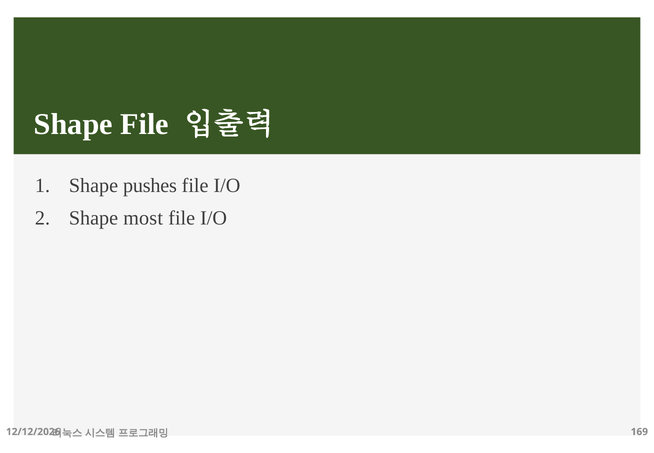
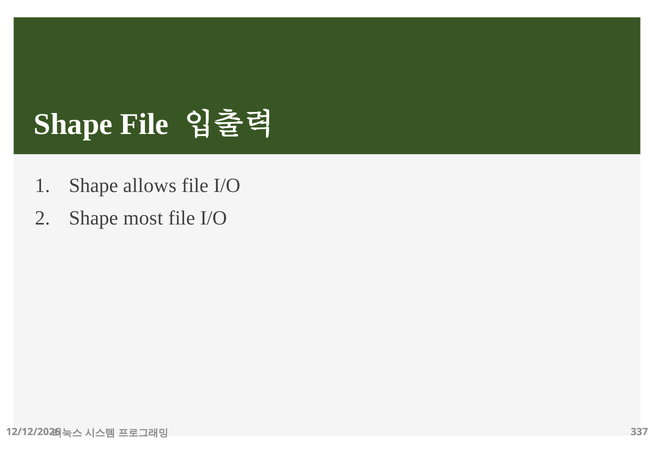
pushes: pushes -> allows (150, 186)
169: 169 -> 337 (639, 432)
